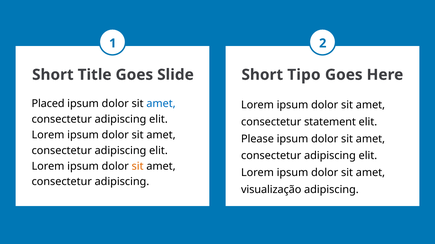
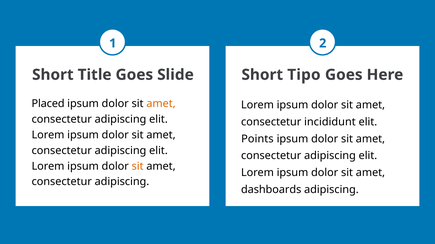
amet colour: blue -> orange (161, 104)
statement: statement -> incididunt (330, 122)
Please: Please -> Points (257, 139)
visualização: visualização -> dashboards (271, 190)
